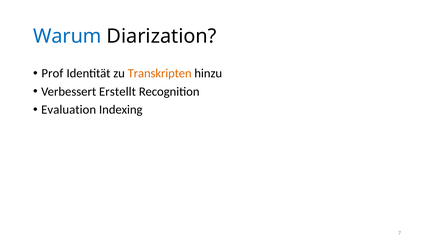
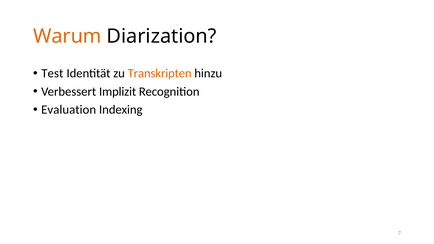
Warum colour: blue -> orange (67, 36)
Prof: Prof -> Test (52, 73)
Erstellt: Erstellt -> Implizit (118, 92)
